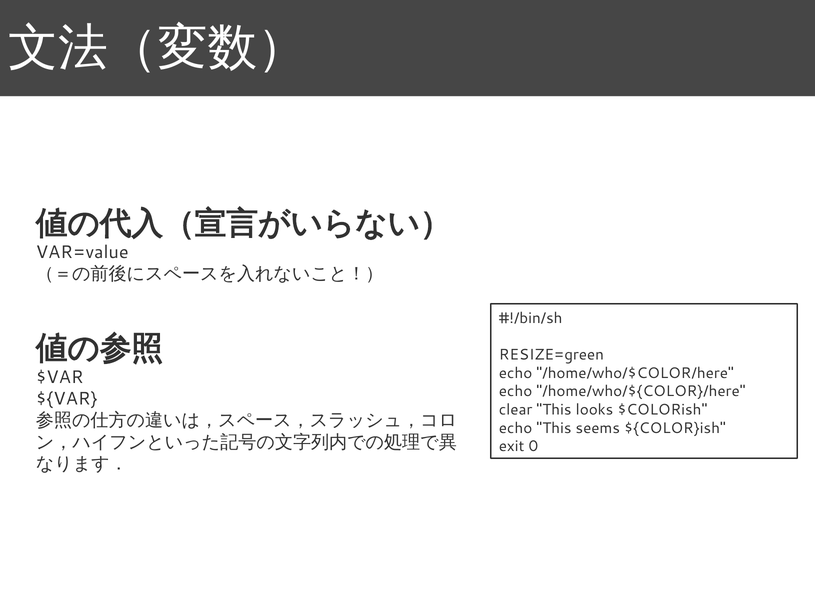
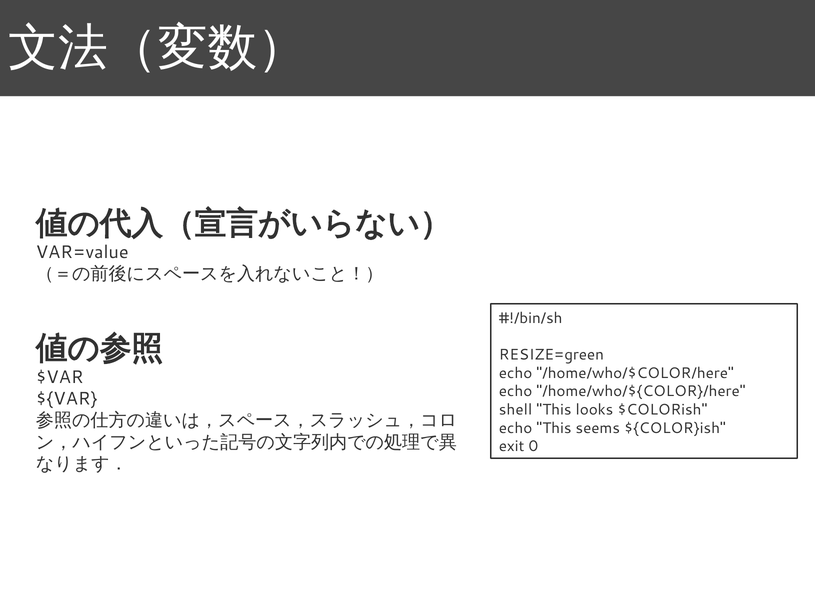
clear: clear -> shell (516, 410)
